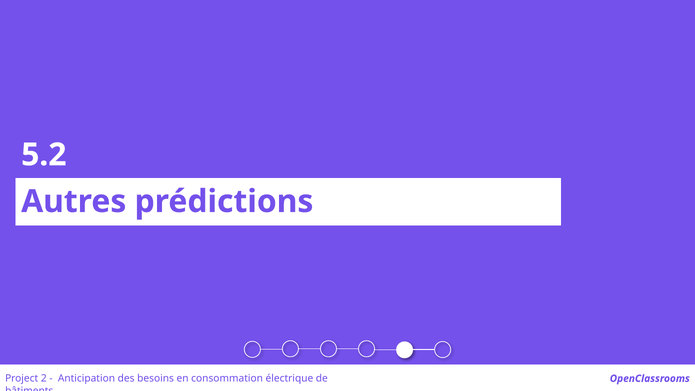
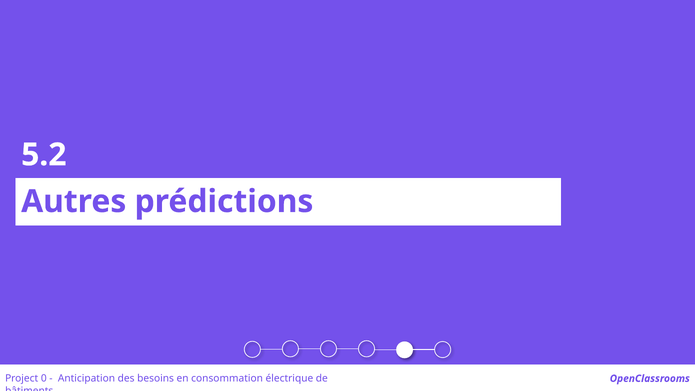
2: 2 -> 0 (44, 378)
